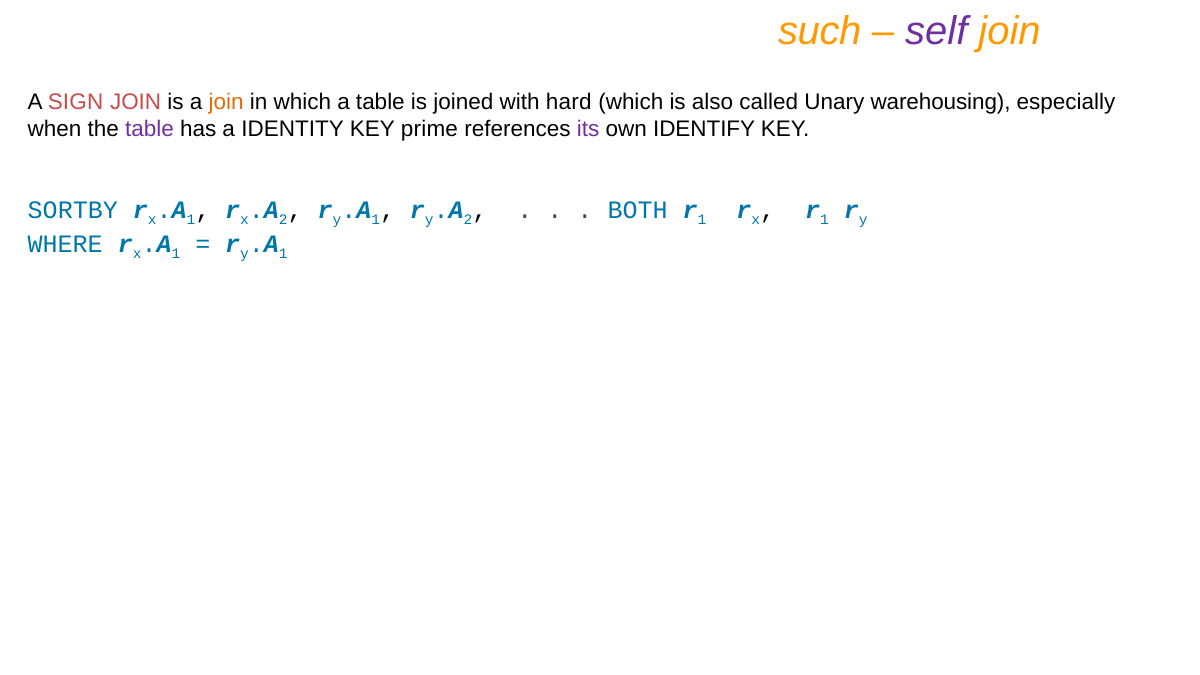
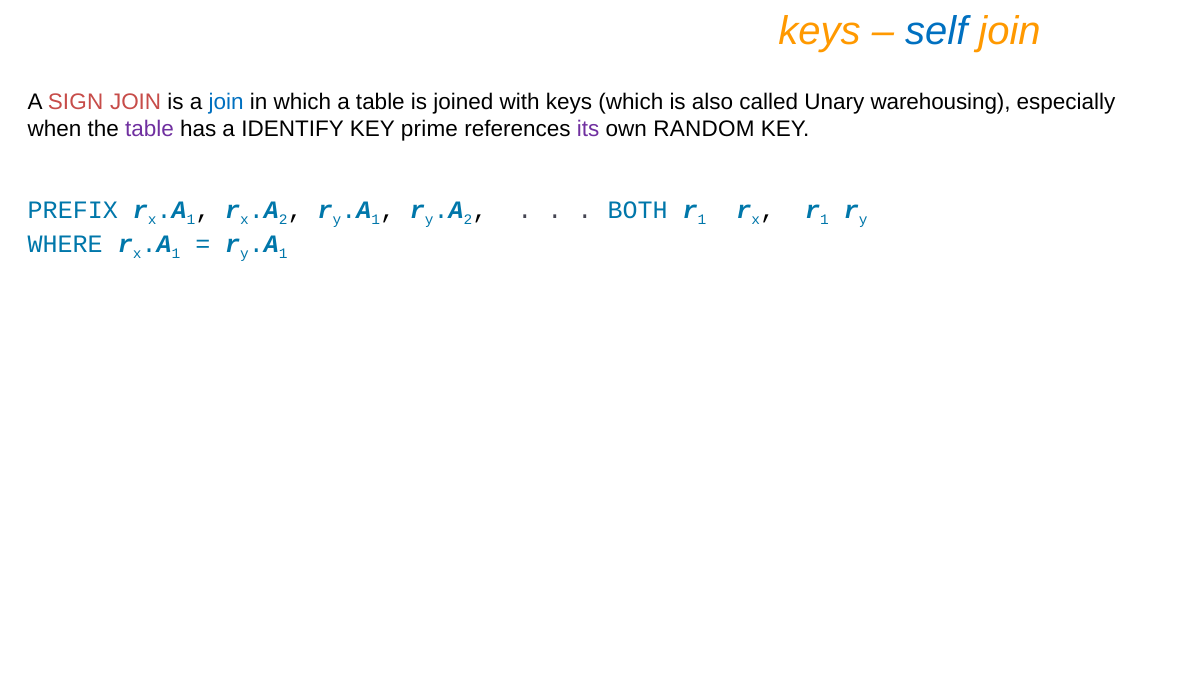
such: such -> keys (820, 31)
self colour: purple -> blue (936, 31)
join colour: orange -> blue (226, 102)
with hard: hard -> keys (569, 102)
IDENTITY: IDENTITY -> IDENTIFY (293, 129)
IDENTIFY: IDENTIFY -> RANDOM (704, 129)
SORTBY: SORTBY -> PREFIX (73, 210)
